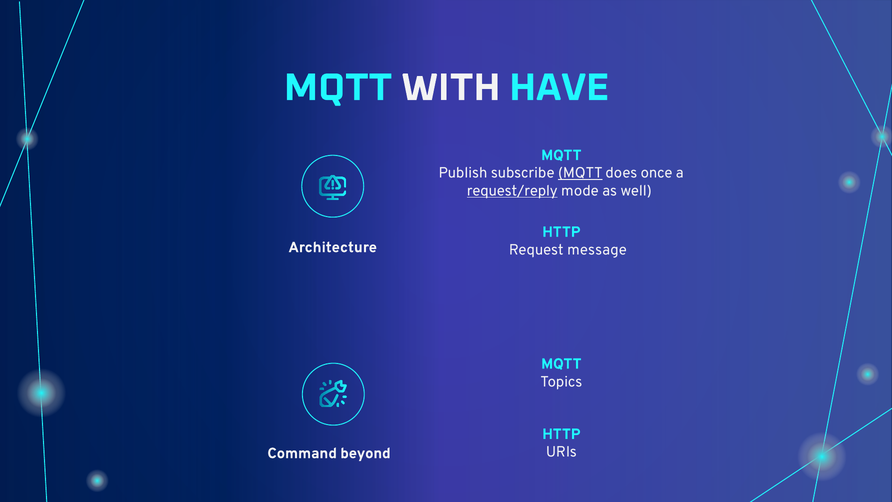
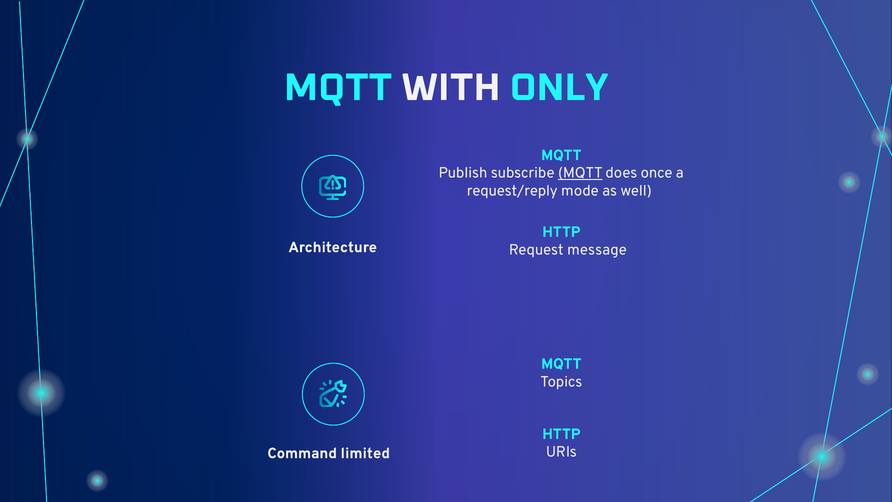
HAVE: HAVE -> ONLY (559, 87)
request/reply underline: present -> none (512, 191)
beyond: beyond -> limited (365, 453)
